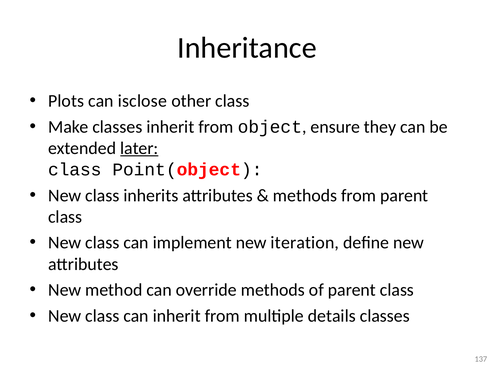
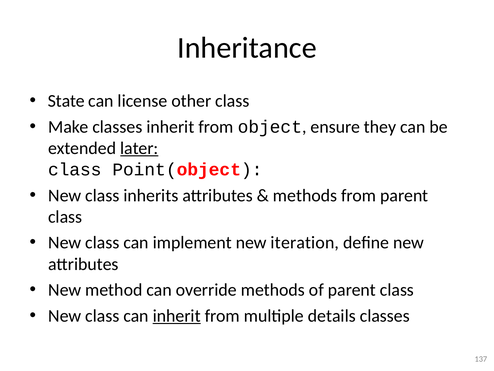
Plots: Plots -> State (66, 101)
isclose: isclose -> license (142, 101)
inherit underline: none -> present (177, 315)
